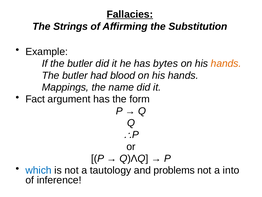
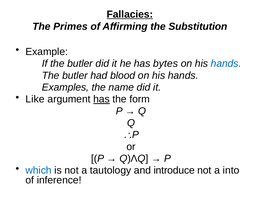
Strings: Strings -> Primes (70, 26)
hands colour: orange -> blue (226, 63)
Mappings: Mappings -> Examples (65, 87)
Fact: Fact -> Like (35, 99)
has underline: none -> present (102, 99)
problems: problems -> introduce (174, 170)
